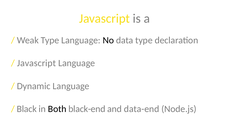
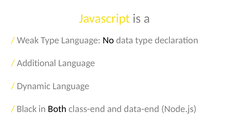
Javascript: Javascript -> Additional (37, 63)
black-end: black-end -> class-end (87, 109)
